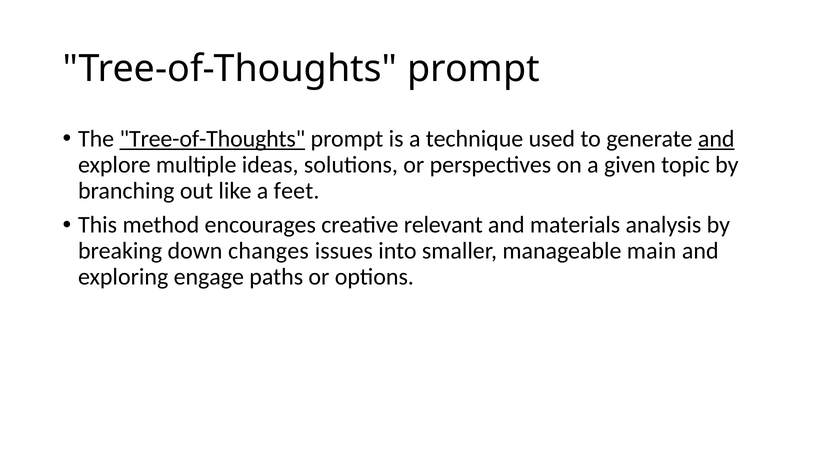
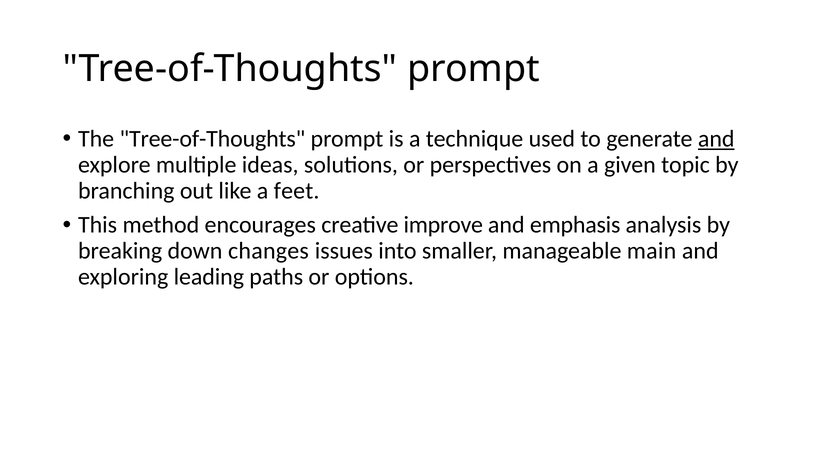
Tree-of-Thoughts underline: present -> none (212, 139)
relevant: relevant -> improve (443, 225)
materials: materials -> emphasis (575, 225)
engage: engage -> leading (209, 277)
